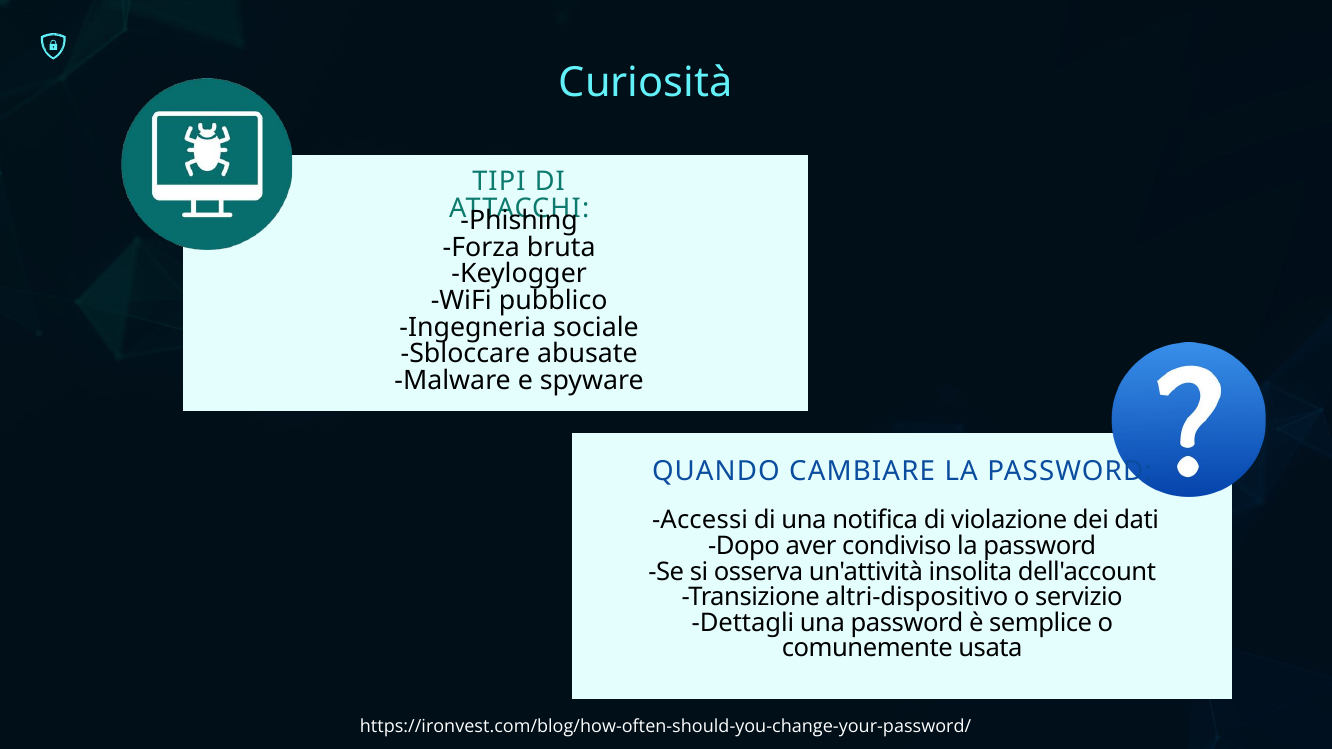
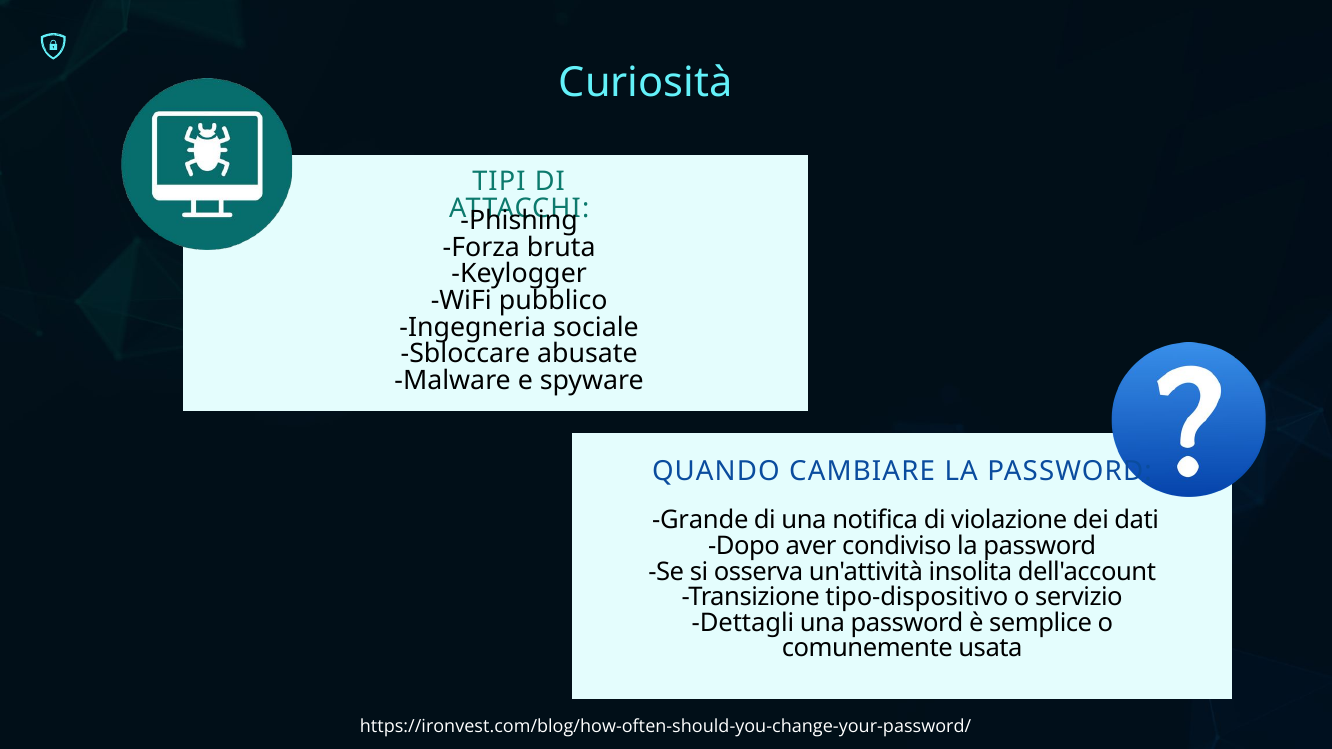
Accessi: Accessi -> Grande (700, 520)
altri-dispositivo: altri-dispositivo -> tipo-dispositivo (917, 597)
